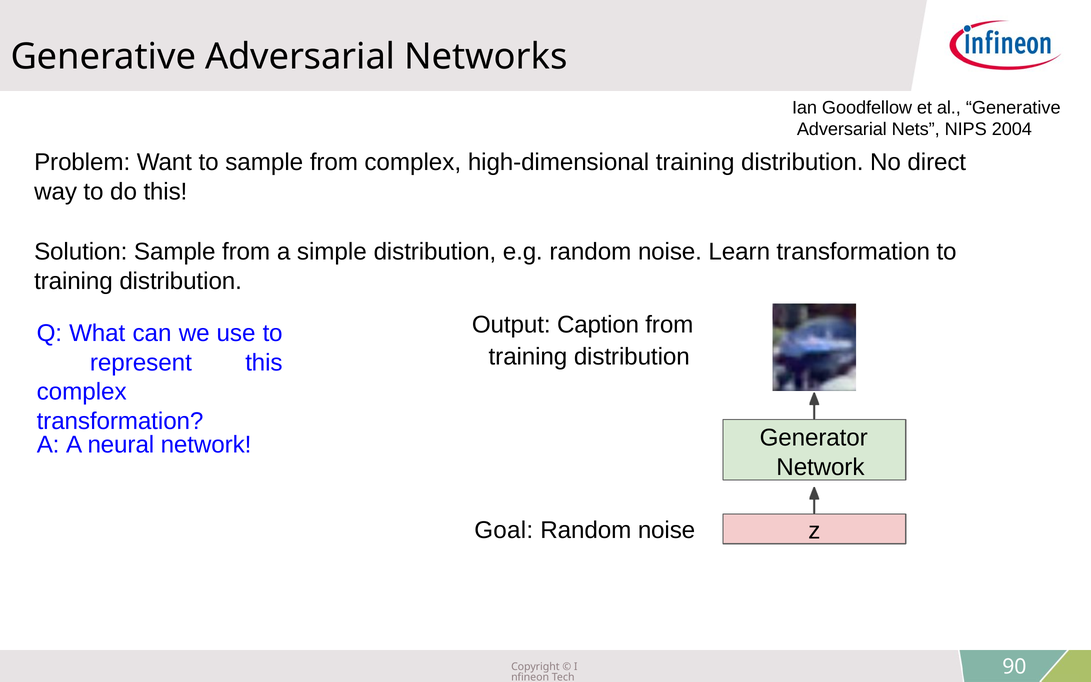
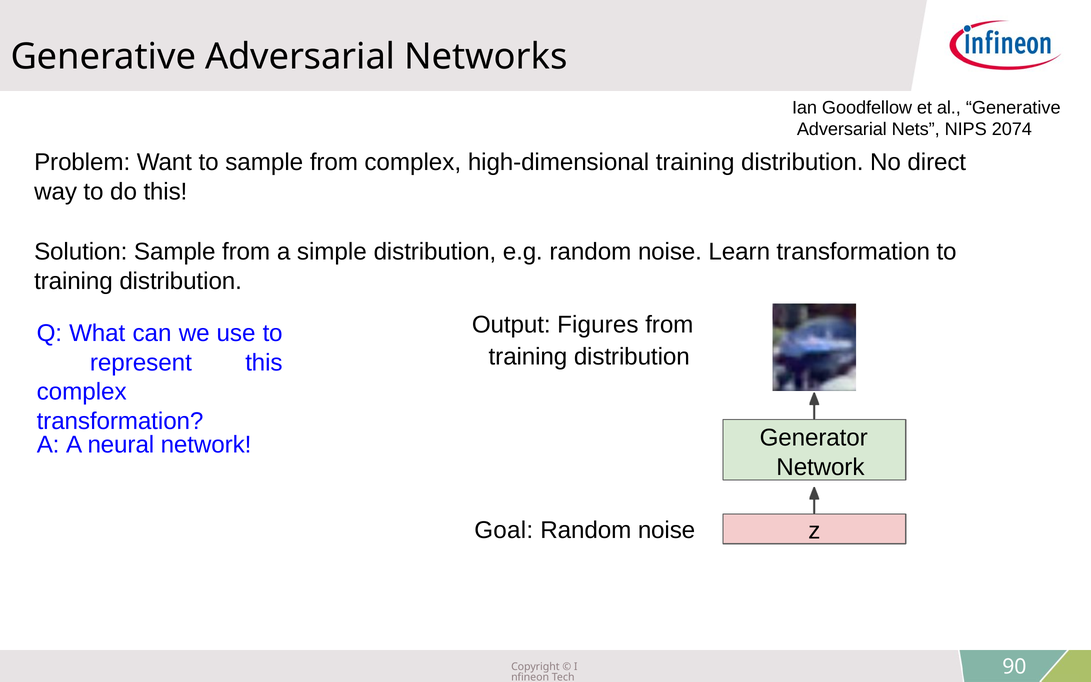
2004: 2004 -> 2074 (1012, 129)
Caption: Caption -> Figures (598, 324)
